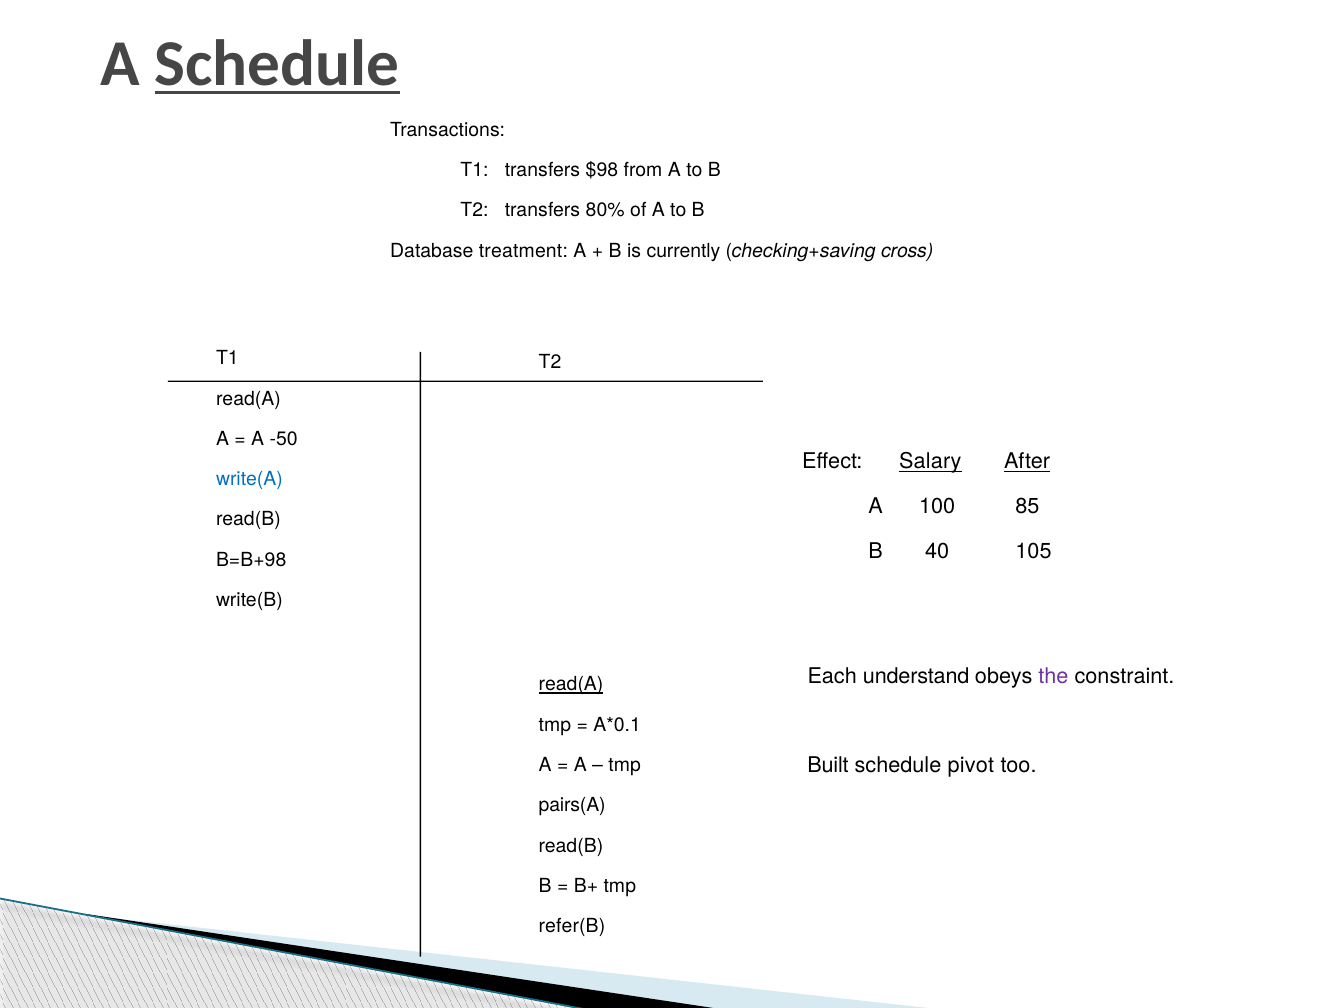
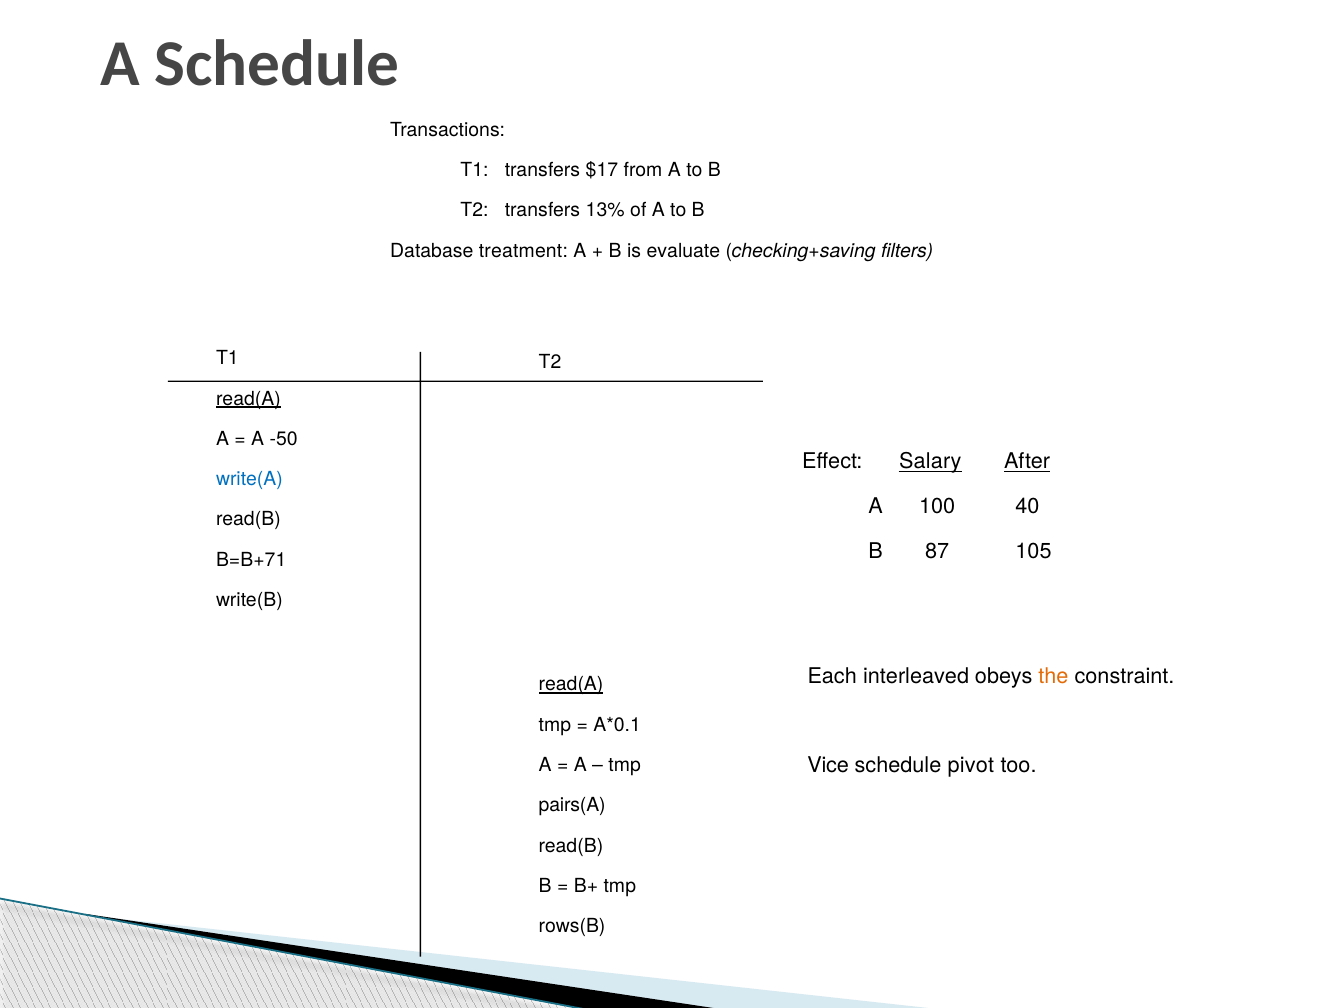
Schedule underline: present -> none (277, 64)
$98: $98 -> $17 (602, 170)
80%: 80% -> 13% (605, 210)
currently: currently -> evaluate (683, 251)
cross: cross -> filters (907, 251)
read(A underline: none -> present (248, 398)
85: 85 -> 40 (1027, 506)
40: 40 -> 87 (937, 551)
B=B+98: B=B+98 -> B=B+71 (251, 559)
understand: understand -> interleaved (916, 676)
the colour: purple -> orange (1053, 676)
Built: Built -> Vice (828, 765)
refer(B: refer(B -> rows(B (572, 926)
